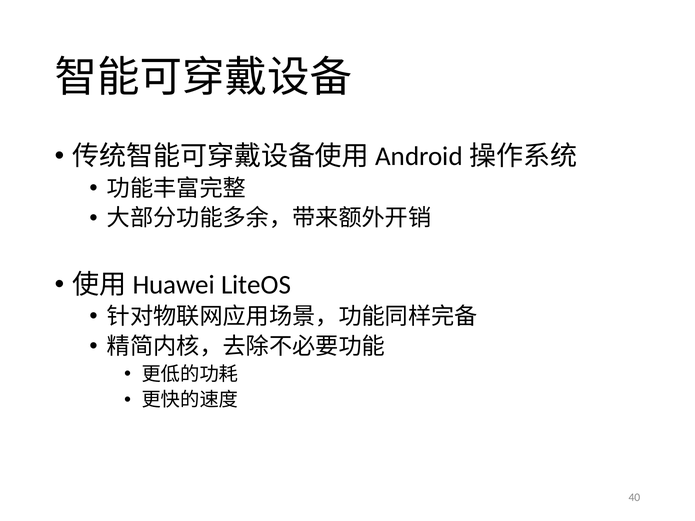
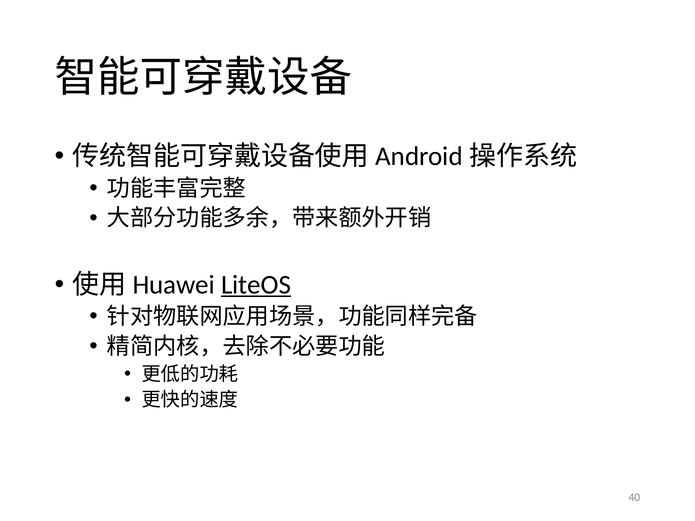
LiteOS underline: none -> present (256, 285)
